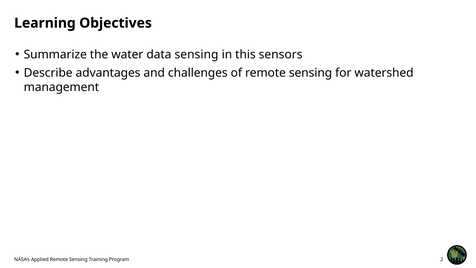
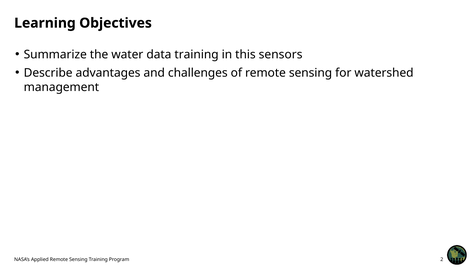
data sensing: sensing -> training (197, 54)
